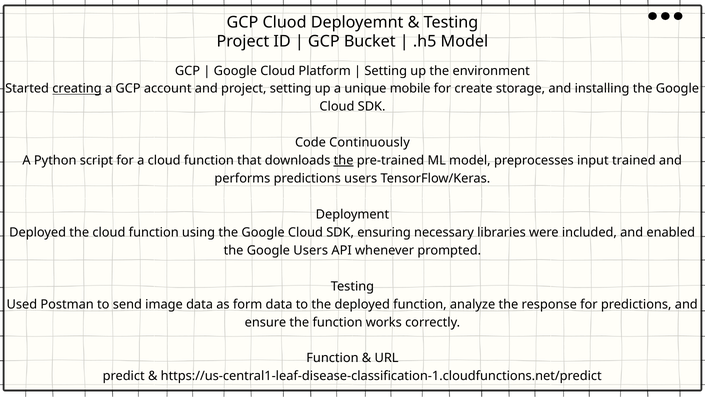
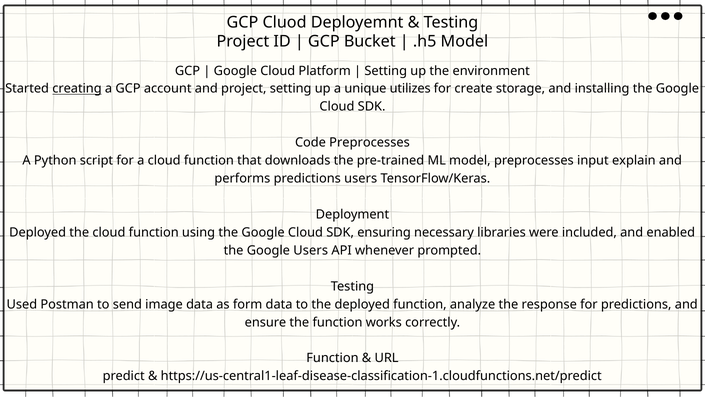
mobile: mobile -> utilizes (410, 89)
Code Continuously: Continuously -> Preprocesses (370, 142)
the underline: present -> none (344, 160)
trained: trained -> explain (634, 160)
